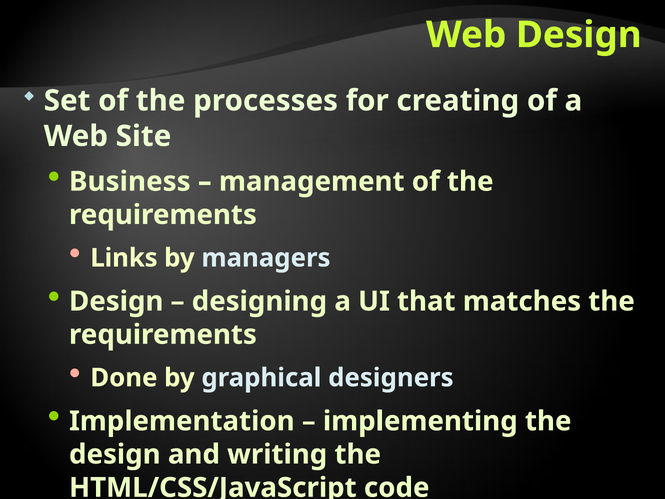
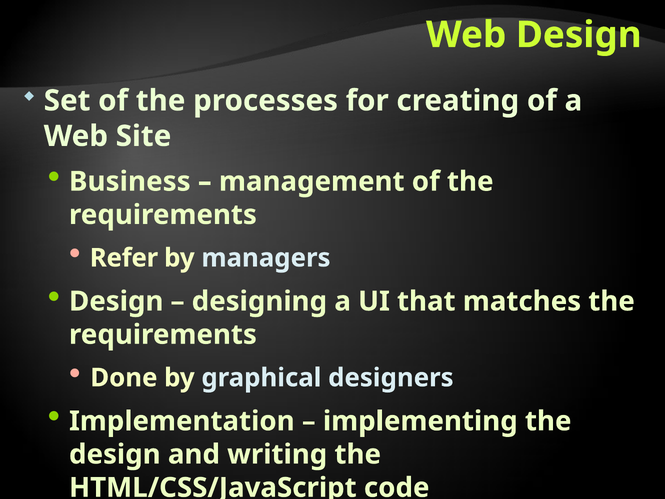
Links: Links -> Refer (124, 258)
